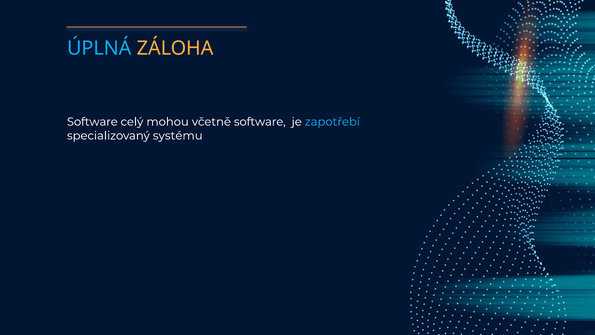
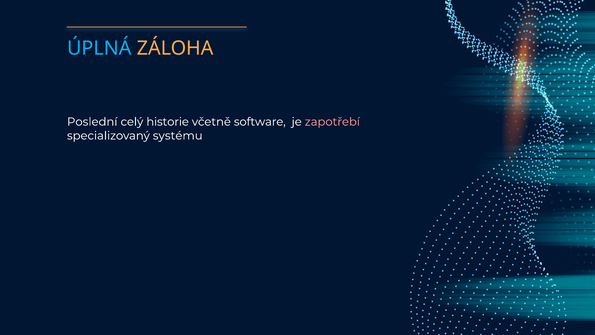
Software: Software -> Poslední (92, 122)
mohou: mohou -> historie (168, 122)
zapotřebí colour: light blue -> pink (332, 122)
